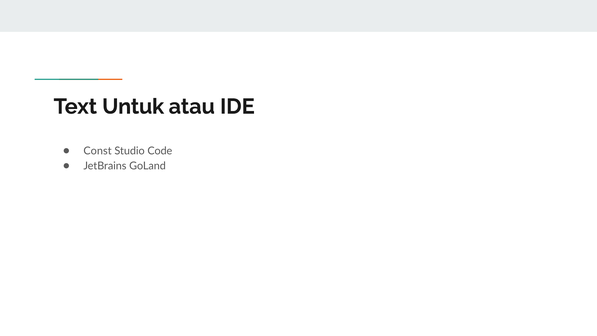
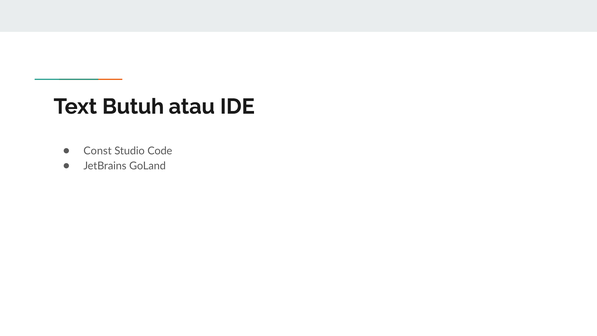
Untuk: Untuk -> Butuh (133, 107)
